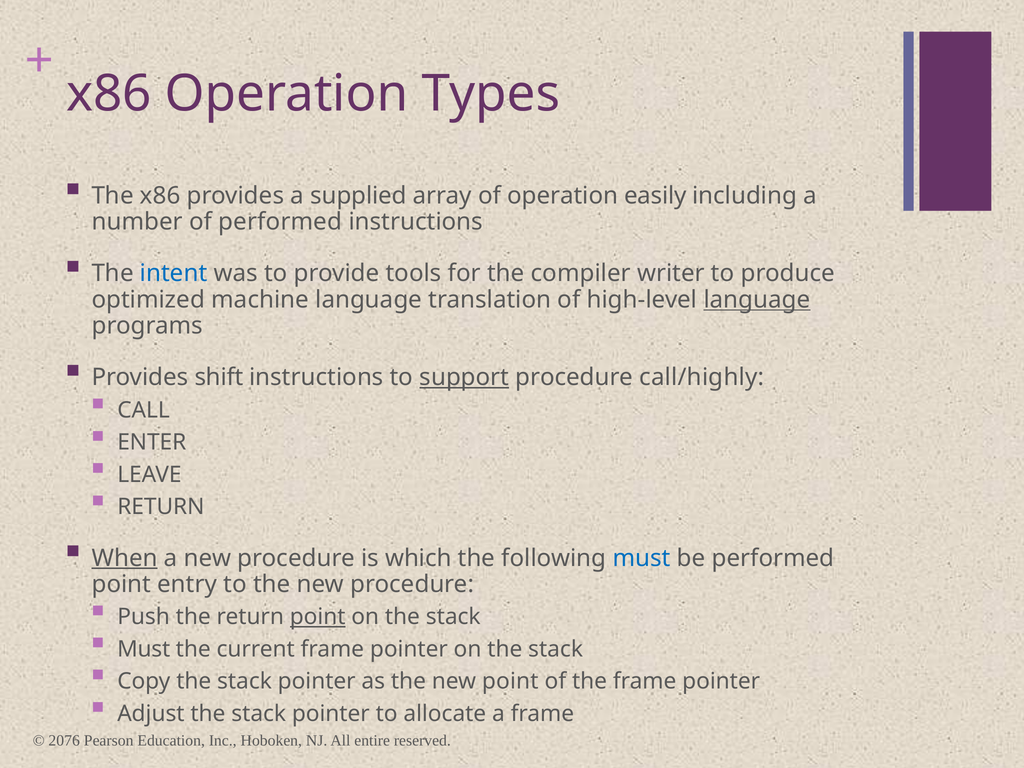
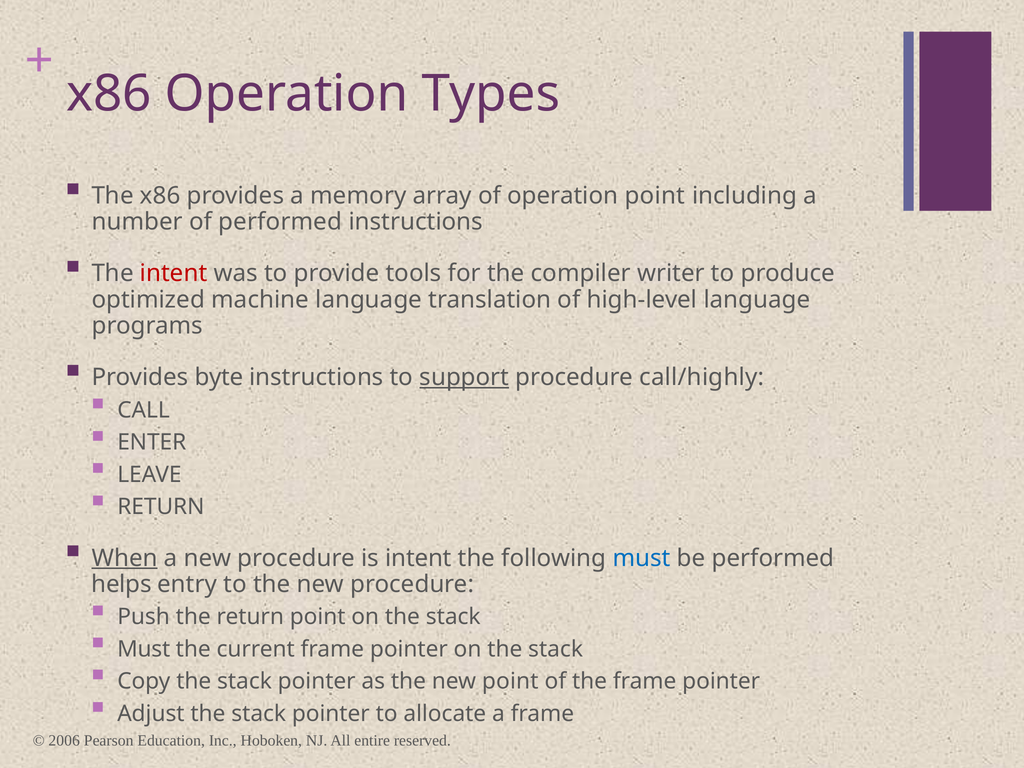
supplied: supplied -> memory (358, 196)
operation easily: easily -> point (655, 196)
intent colour: blue -> red (174, 273)
language underline: present -> none (757, 300)
shift: shift -> byte (219, 377)
is which: which -> intent (418, 558)
point: point -> helps (121, 584)
point underline: present -> none (318, 617)
2076: 2076 -> 2006 (64, 741)
